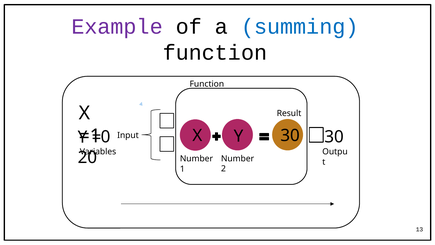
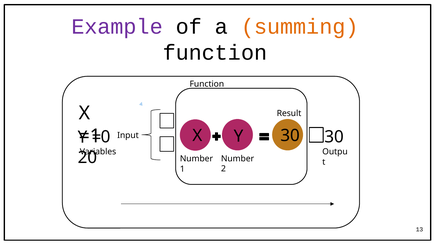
summing colour: blue -> orange (300, 27)
